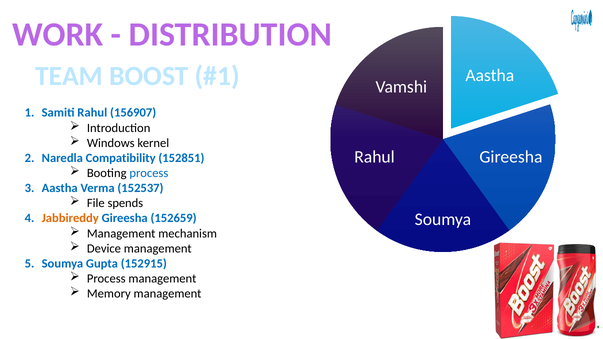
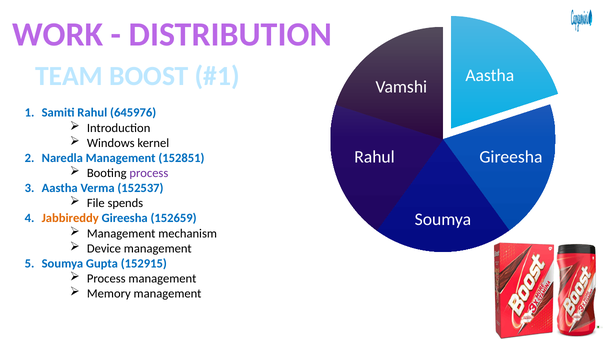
156907: 156907 -> 645976 (133, 113)
Naredla Compatibility: Compatibility -> Management (121, 158)
process colour: blue -> purple (149, 173)
